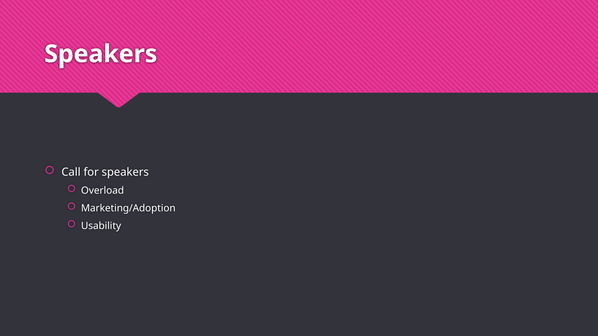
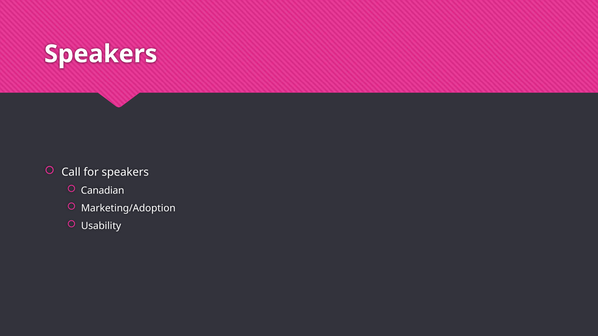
Overload: Overload -> Canadian (103, 191)
